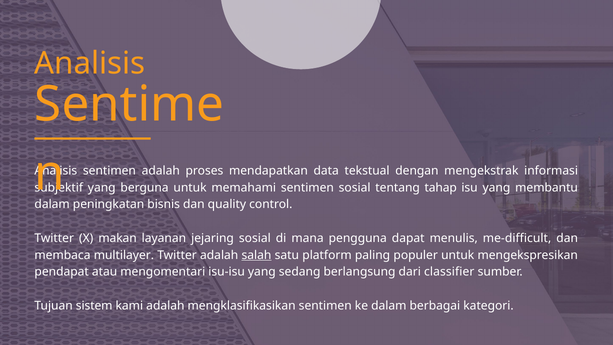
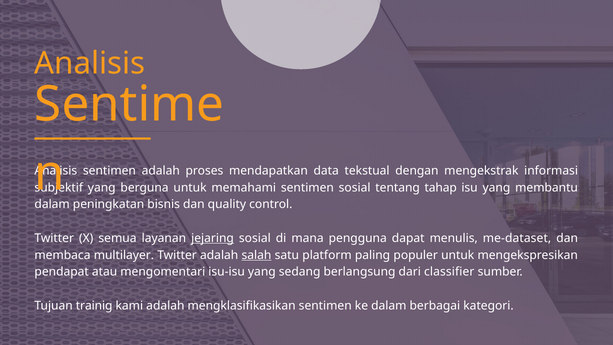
makan: makan -> semua (118, 238)
jejaring underline: none -> present (213, 238)
me-difficult: me-difficult -> me-dataset (517, 238)
sistem: sistem -> trainig (94, 306)
